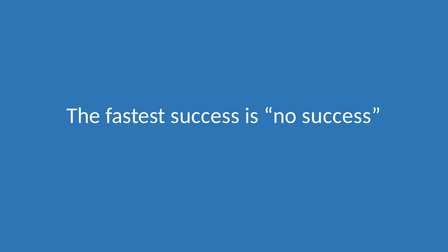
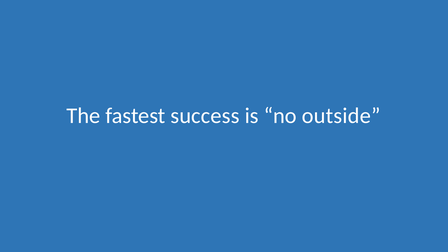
no success: success -> outside (341, 116)
